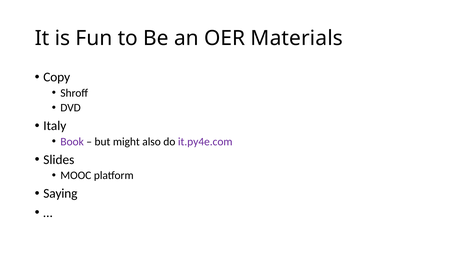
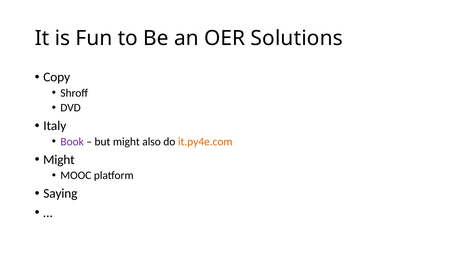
Materials: Materials -> Solutions (297, 38)
it.py4e.com colour: purple -> orange (205, 141)
Slides: Slides -> Might (59, 159)
